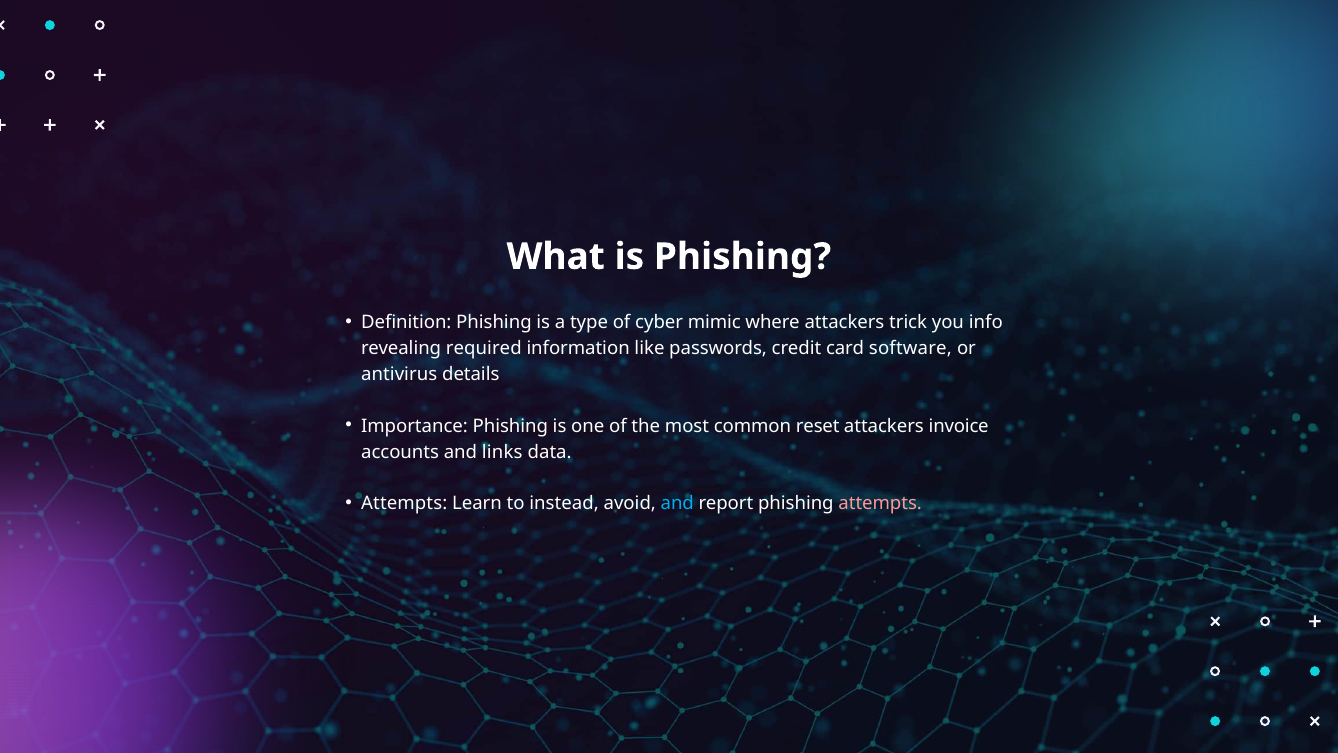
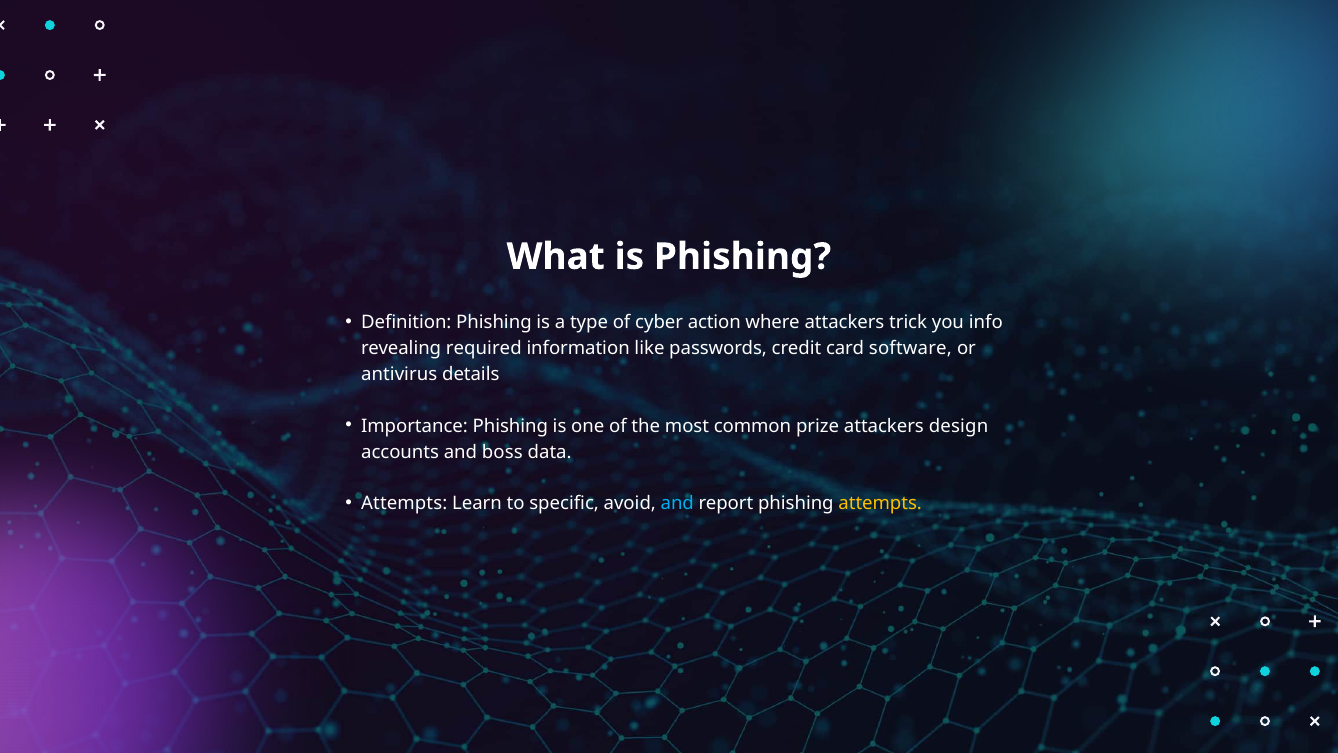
mimic: mimic -> action (714, 322)
reset: reset -> prize (818, 426)
invoice: invoice -> design (959, 426)
links: links -> boss (502, 452)
instead: instead -> specific (564, 504)
attempts colour: pink -> yellow (880, 504)
